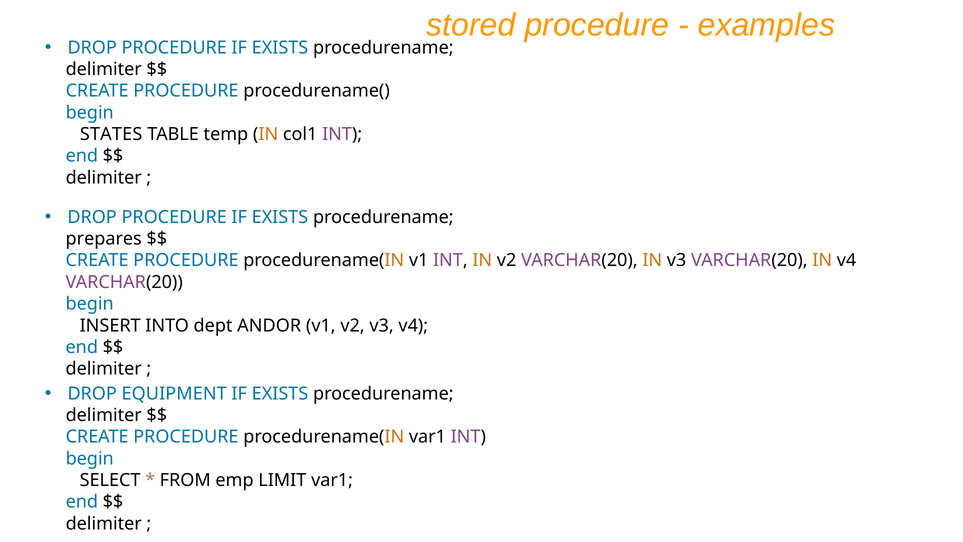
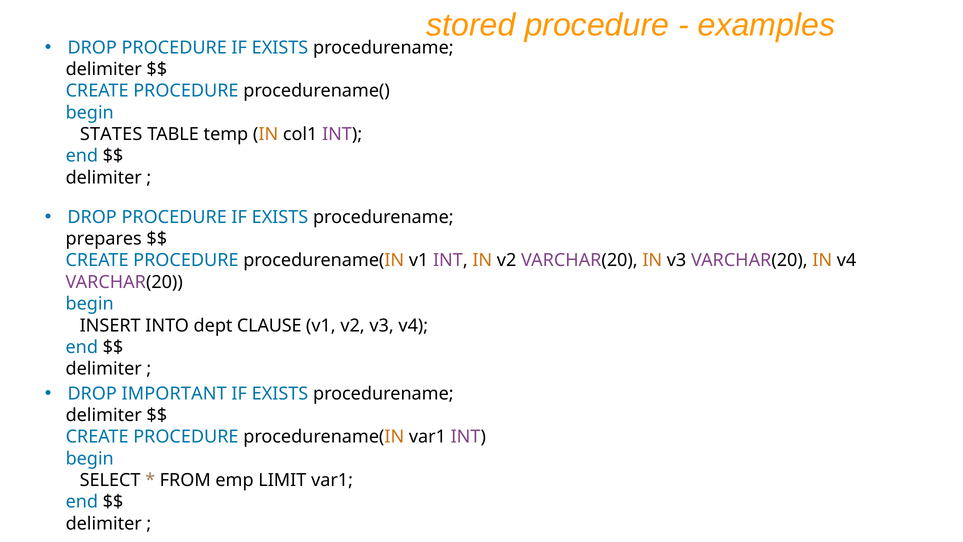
ANDOR: ANDOR -> CLAUSE (269, 325)
EQUIPMENT: EQUIPMENT -> IMPORTANT (174, 393)
